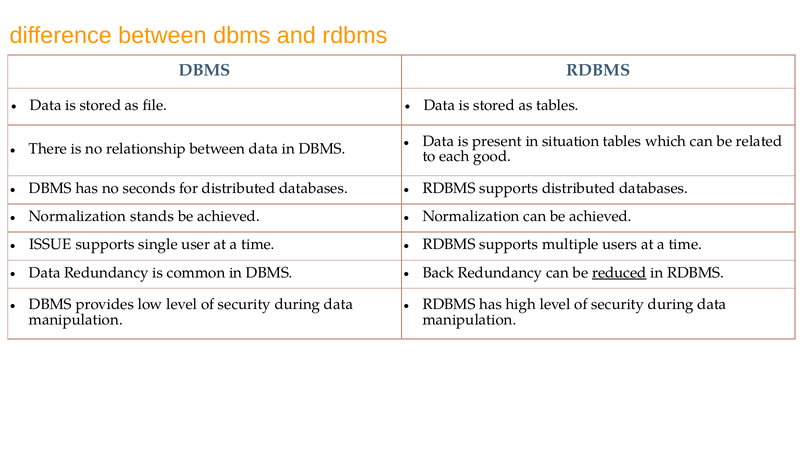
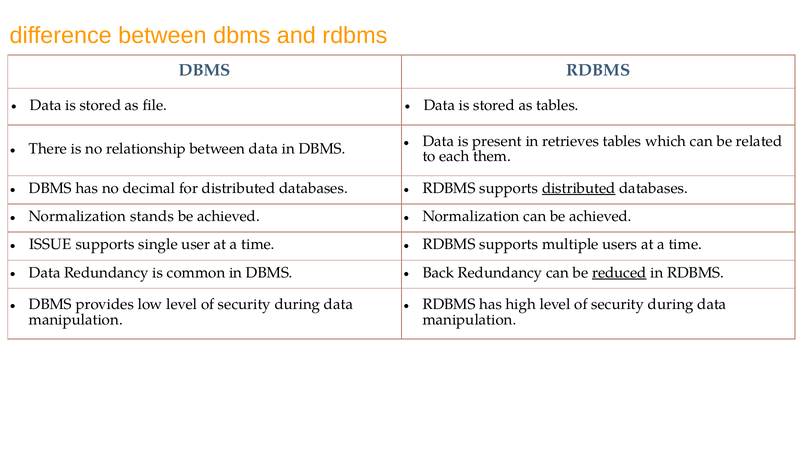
situation: situation -> retrieves (571, 141)
good: good -> them (492, 157)
seconds: seconds -> decimal (149, 189)
distributed underline: none -> present (579, 189)
